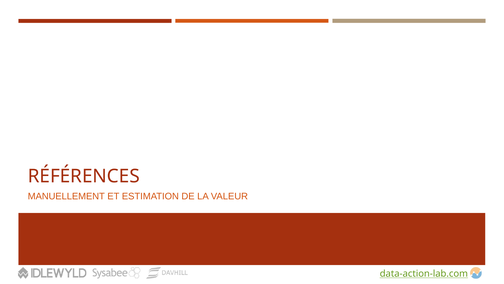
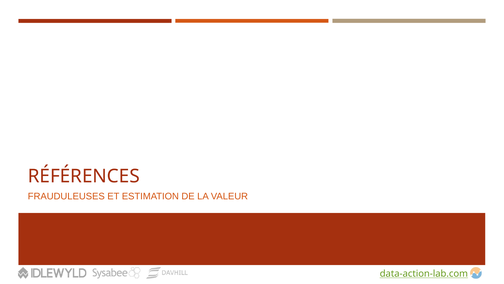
MANUELLEMENT: MANUELLEMENT -> FRAUDULEUSES (66, 196)
